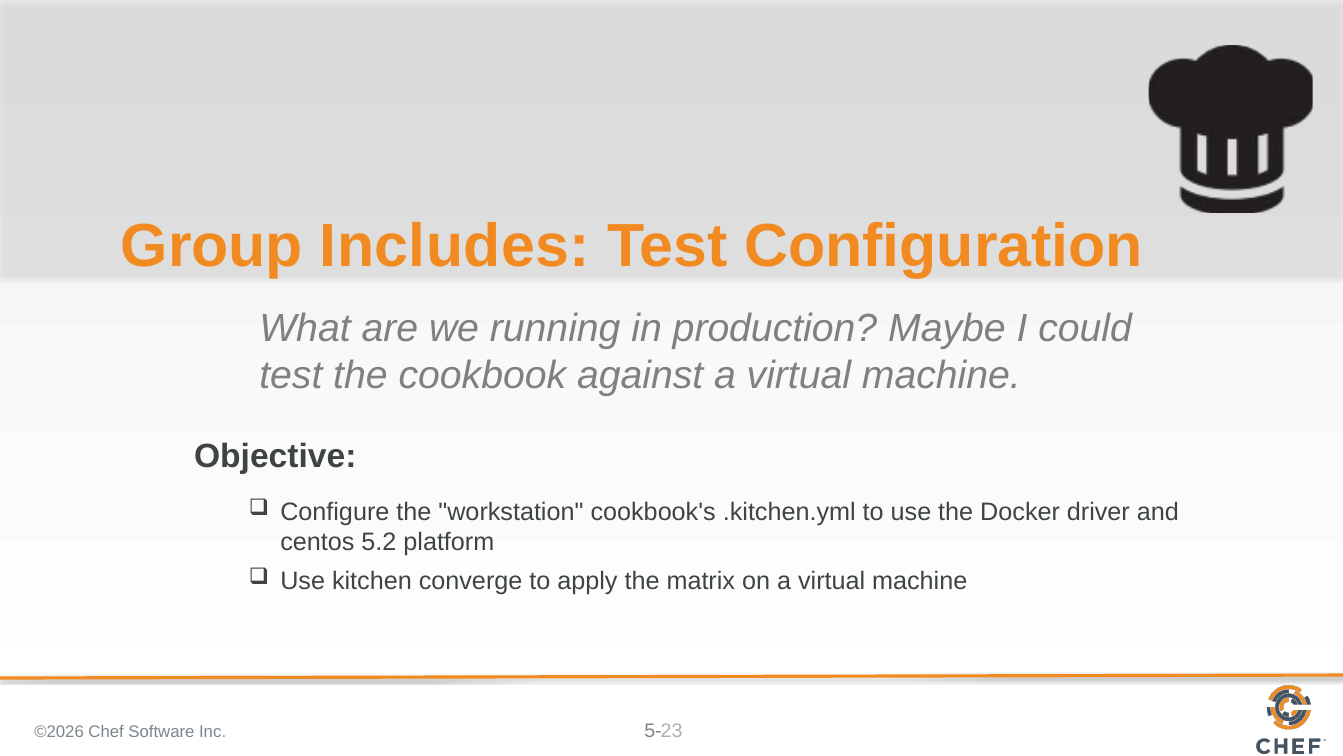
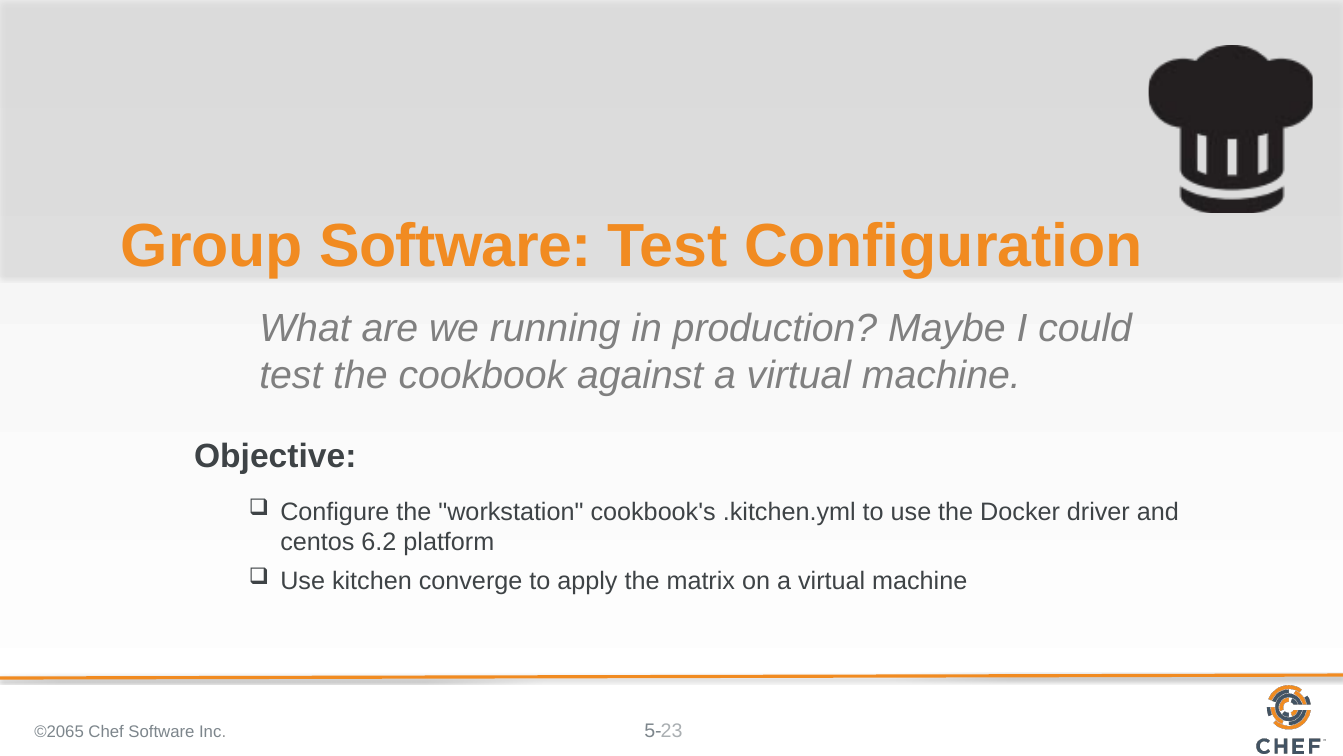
Group Includes: Includes -> Software (455, 246)
5.2: 5.2 -> 6.2 (379, 542)
©2026: ©2026 -> ©2065 (59, 731)
